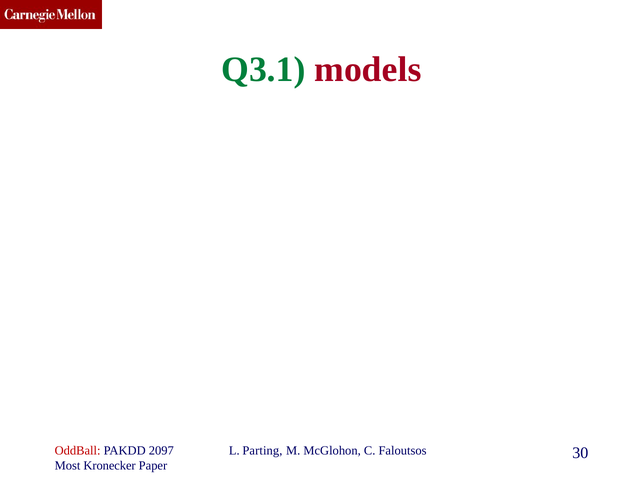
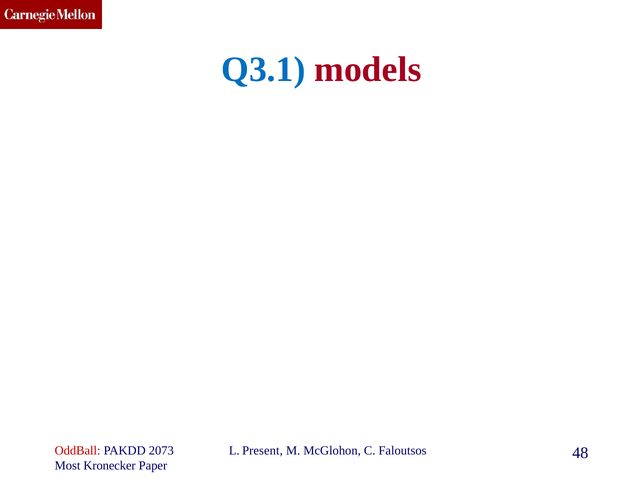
Q3.1 colour: green -> blue (264, 69)
2097: 2097 -> 2073 (161, 451)
Parting: Parting -> Present (262, 451)
30: 30 -> 48 (580, 453)
